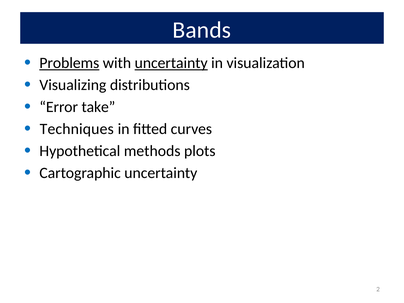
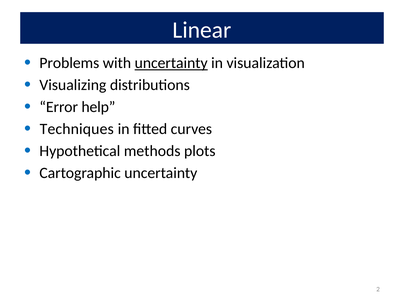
Bands: Bands -> Linear (202, 30)
Problems underline: present -> none (69, 63)
take: take -> help (98, 107)
